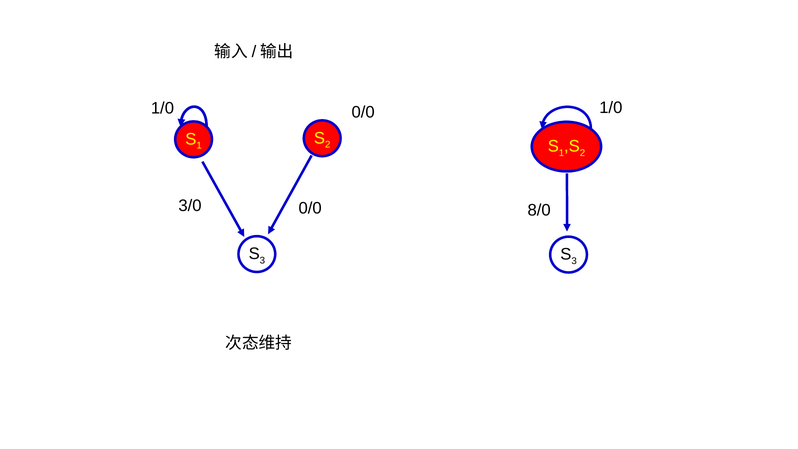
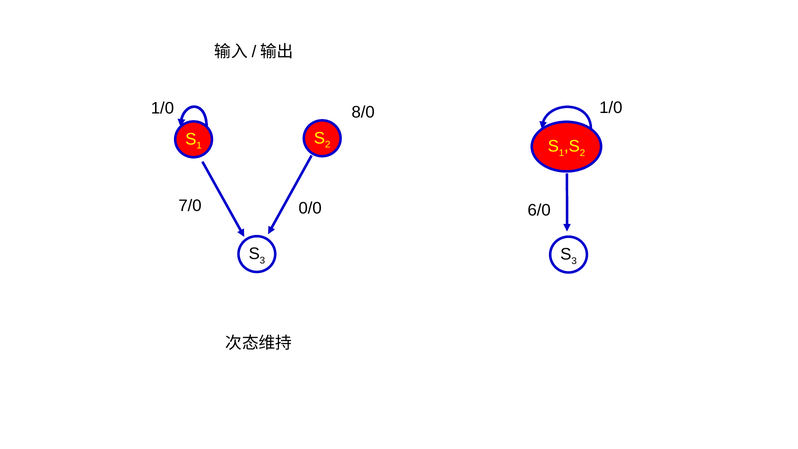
1/0 0/0: 0/0 -> 8/0 (363, 112)
3/0: 3/0 -> 7/0 (190, 206)
8/0: 8/0 -> 6/0 (539, 210)
